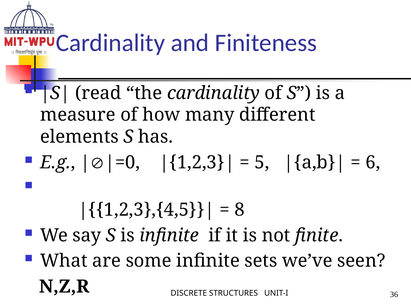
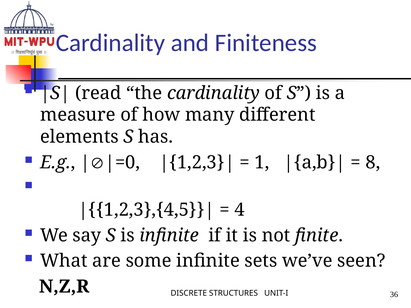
5: 5 -> 1 (262, 162)
6: 6 -> 8 (373, 162)
8: 8 -> 4 (240, 210)
